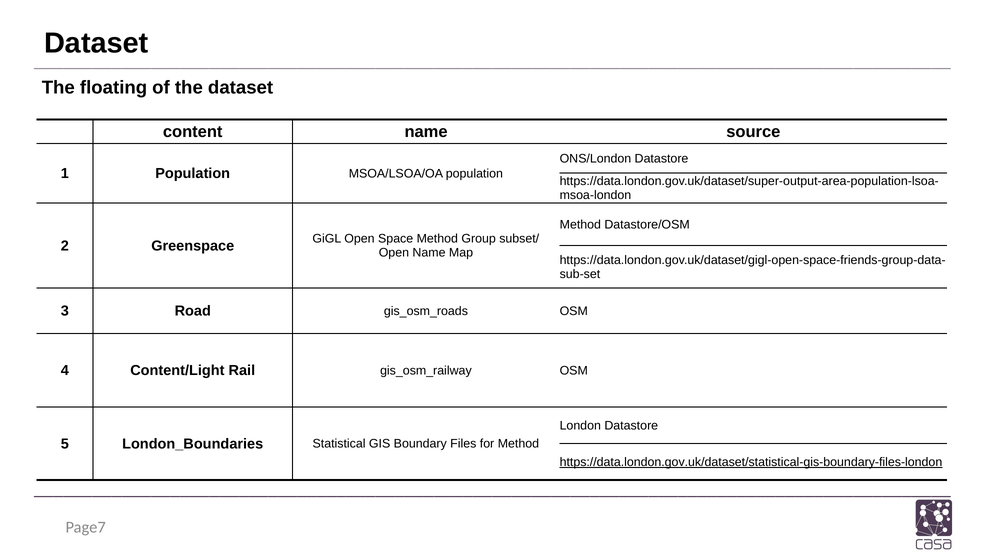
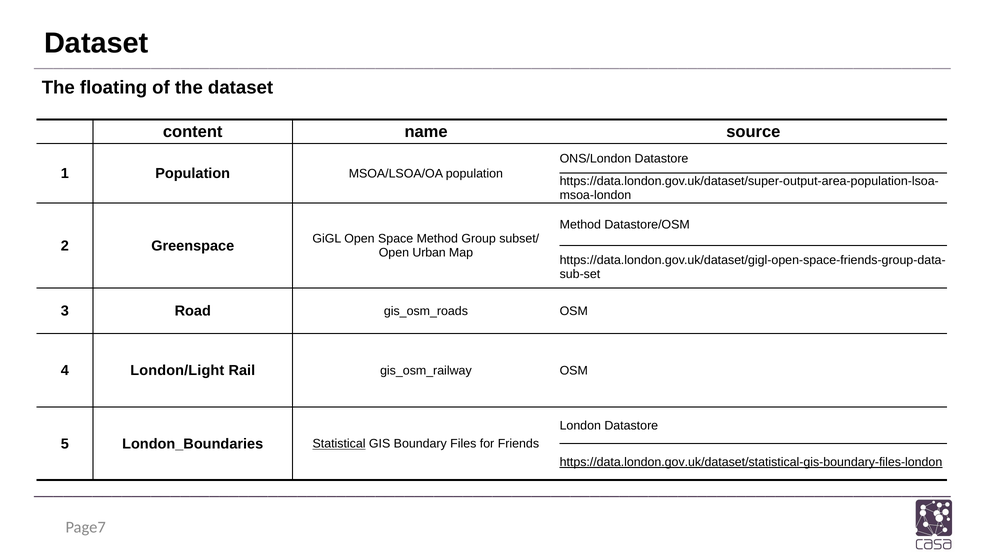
Open Name: Name -> Urban (429, 253)
Content/Light: Content/Light -> London/Light (177, 371)
Statistical underline: none -> present (339, 444)
for Method: Method -> Friends (518, 444)
